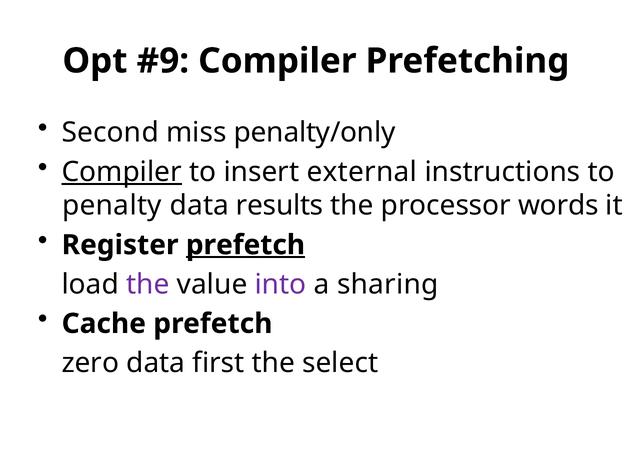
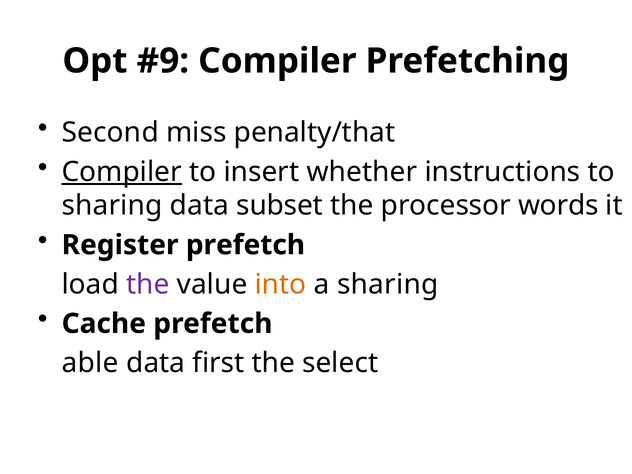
penalty/only: penalty/only -> penalty/that (315, 133)
external: external -> whether (362, 172)
penalty: penalty -> sharing (112, 206)
results: results -> subset (280, 206)
prefetch underline: present -> none (245, 245)
into colour: purple -> orange (281, 284)
zero: zero -> able (90, 363)
